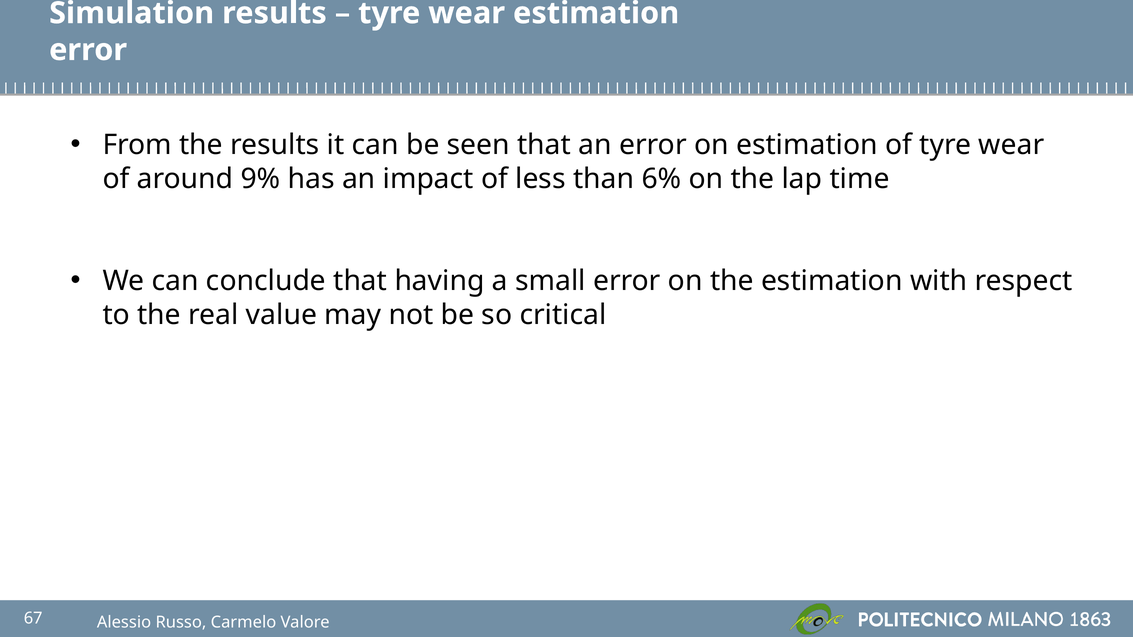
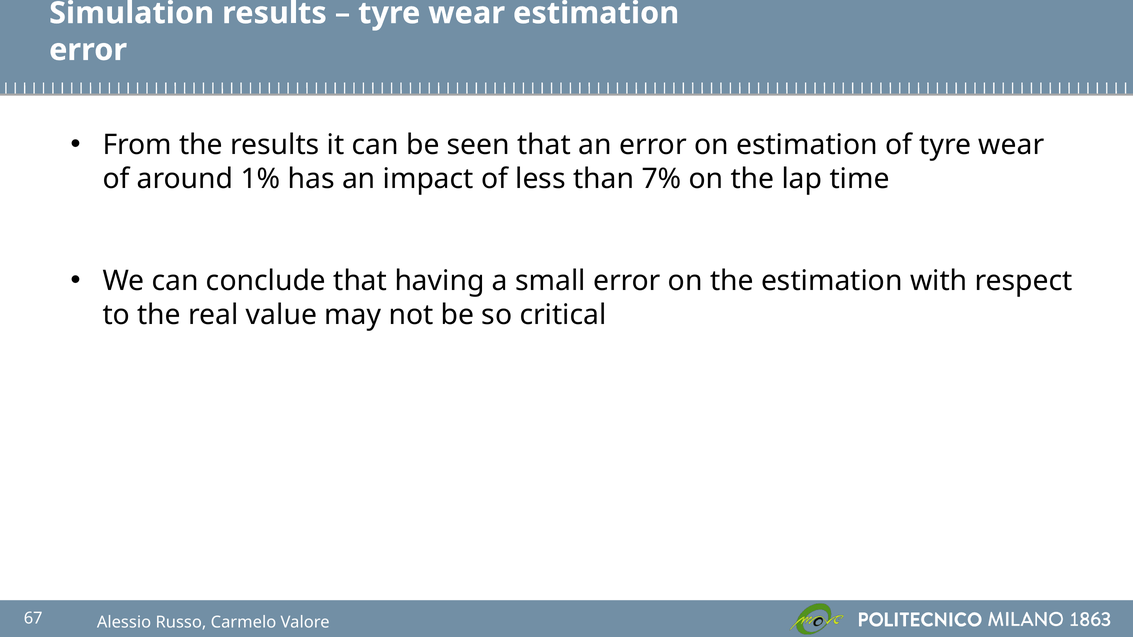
9%: 9% -> 1% (260, 179)
6%: 6% -> 7% (661, 179)
